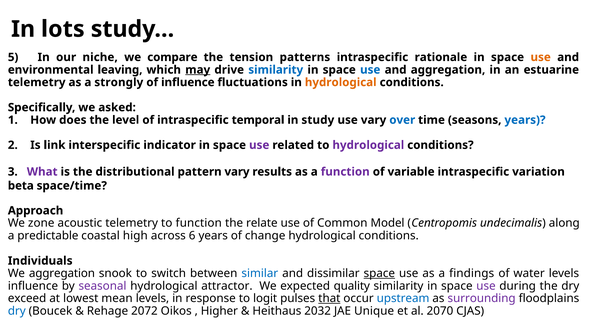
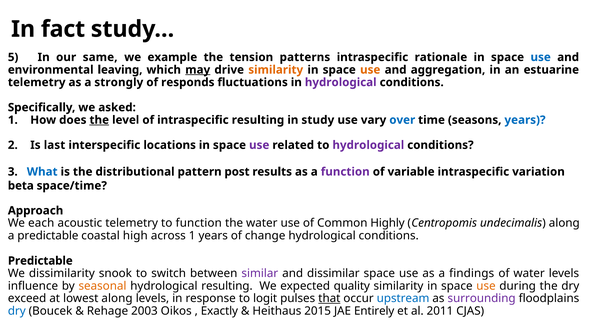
lots: lots -> fact (63, 29)
niche: niche -> same (100, 57)
compare: compare -> example (172, 57)
use colour: orange -> blue (541, 57)
similarity colour: blue -> orange (276, 70)
use colour: blue -> orange (370, 70)
of influence: influence -> responds (188, 82)
hydrological colour: orange -> purple (341, 82)
the underline: none -> present (99, 120)
intraspecific temporal: temporal -> resulting (258, 120)
link: link -> last (54, 145)
indicator: indicator -> locations (170, 145)
What colour: purple -> blue (42, 172)
pattern vary: vary -> post (237, 172)
zone: zone -> each (41, 223)
the relate: relate -> water (262, 223)
Model: Model -> Highly (388, 223)
across 6: 6 -> 1 (192, 236)
Individuals: Individuals -> Predictable (40, 261)
We aggregation: aggregation -> dissimilarity (62, 273)
similar colour: blue -> purple (260, 273)
space underline: present -> none (379, 273)
seasonal colour: purple -> orange (102, 286)
hydrological attractor: attractor -> resulting (227, 286)
use colour: purple -> orange (486, 286)
lowest mean: mean -> along (117, 298)
2072: 2072 -> 2003 (144, 311)
Higher: Higher -> Exactly (219, 311)
2032: 2032 -> 2015 (318, 311)
Unique: Unique -> Entirely (374, 311)
2070: 2070 -> 2011 (440, 311)
